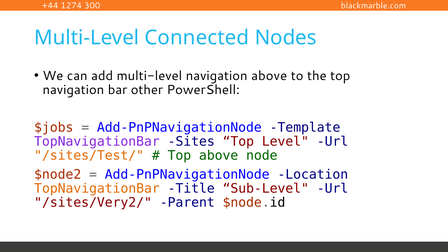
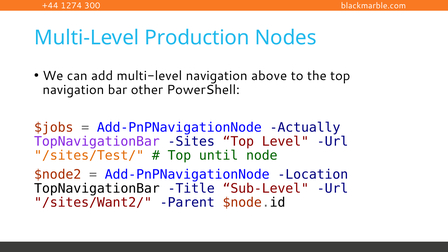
Connected: Connected -> Production (197, 38)
Template: Template -> Actually (305, 127)
Top above: above -> until (219, 156)
TopNavigationBar colour: orange -> black (97, 189)
/sites/Very2/: /sites/Very2/ -> /sites/Want2/ (93, 203)
